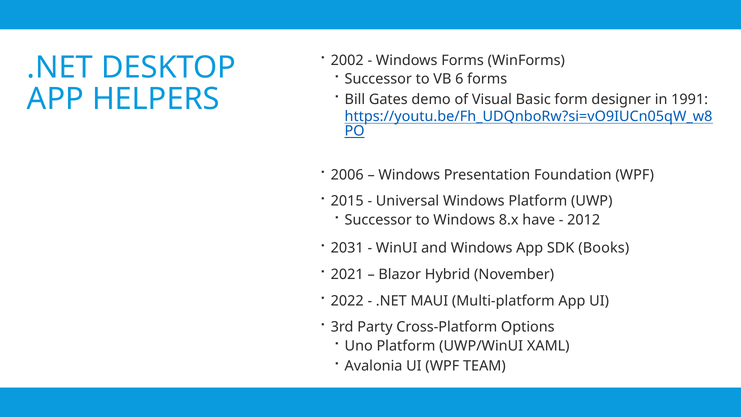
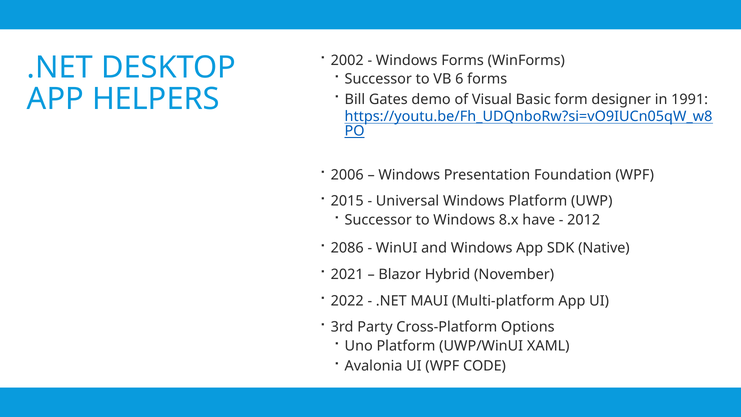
2031: 2031 -> 2086 (347, 248)
Books: Books -> Native (604, 248)
TEAM: TEAM -> CODE (484, 366)
